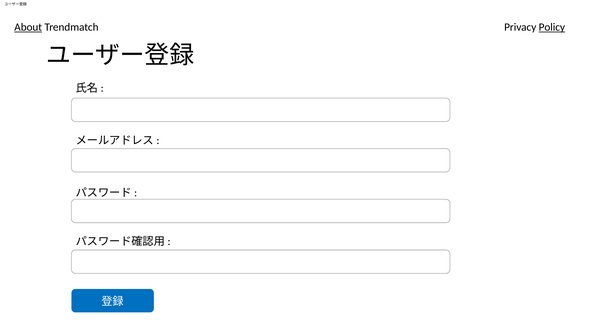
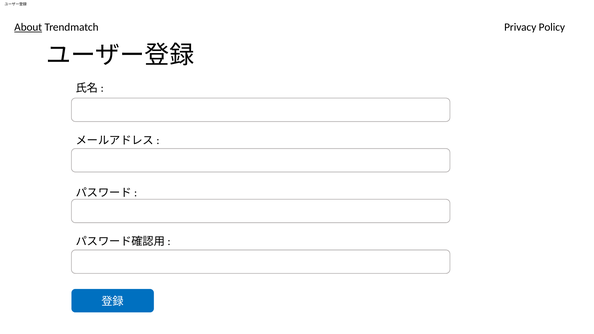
Policy underline: present -> none (552, 27)
